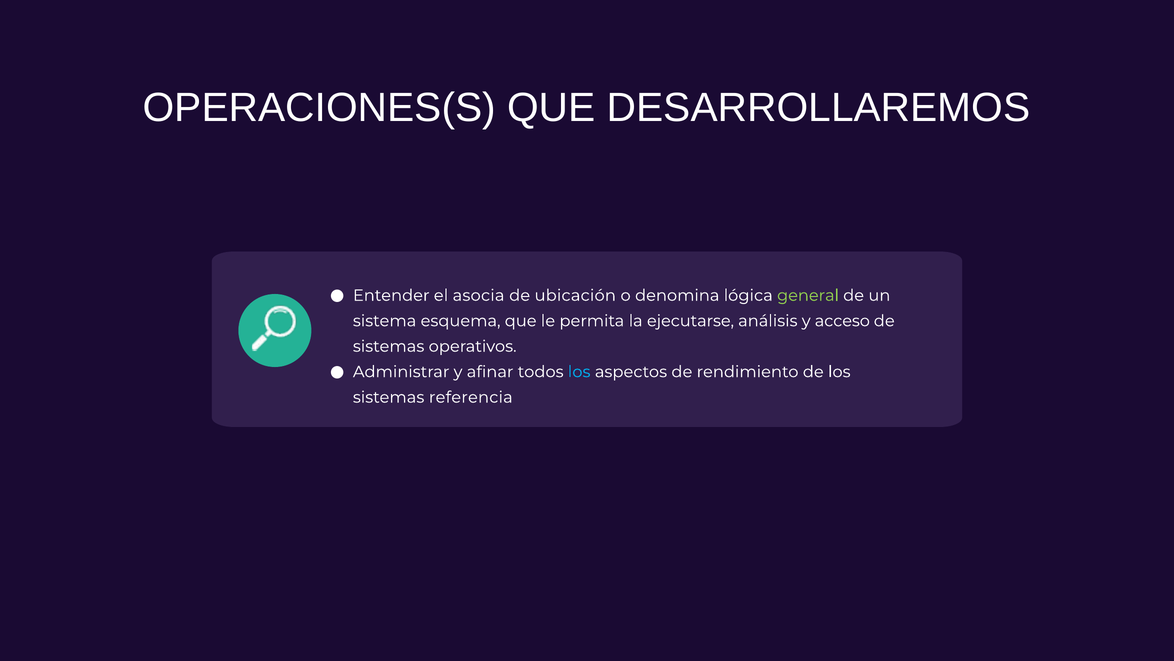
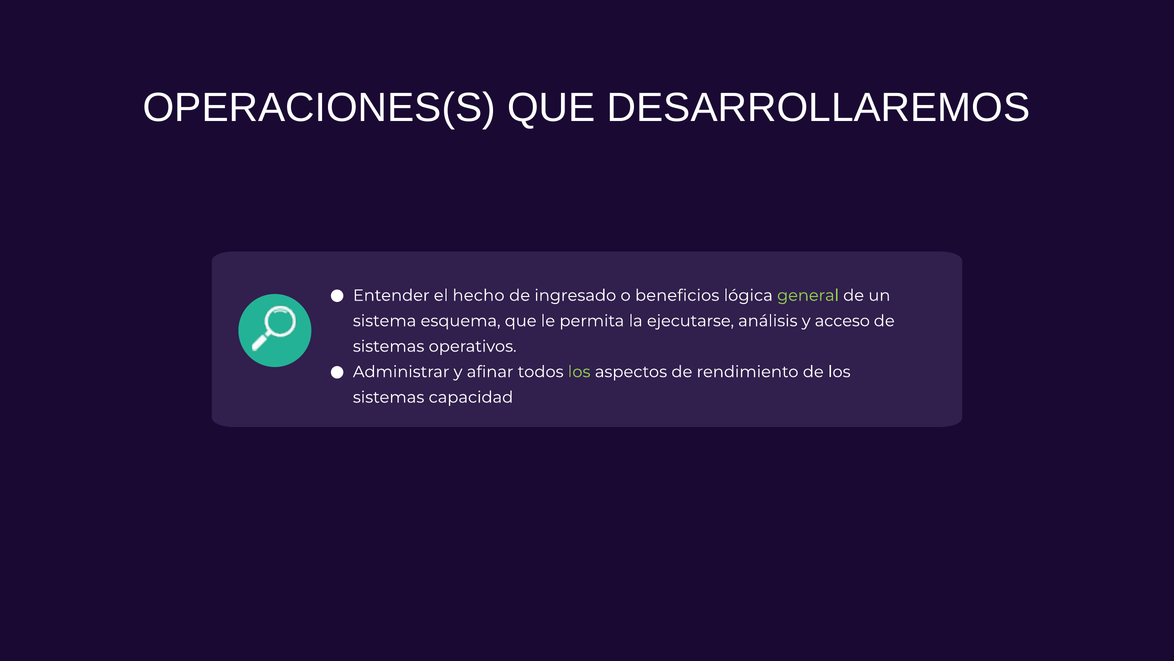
asocia: asocia -> hecho (479, 295)
ubicación: ubicación -> ingresado (575, 295)
denomina: denomina -> beneficios (677, 295)
los colour: light blue -> light green (579, 371)
referencia: referencia -> capacidad (471, 397)
